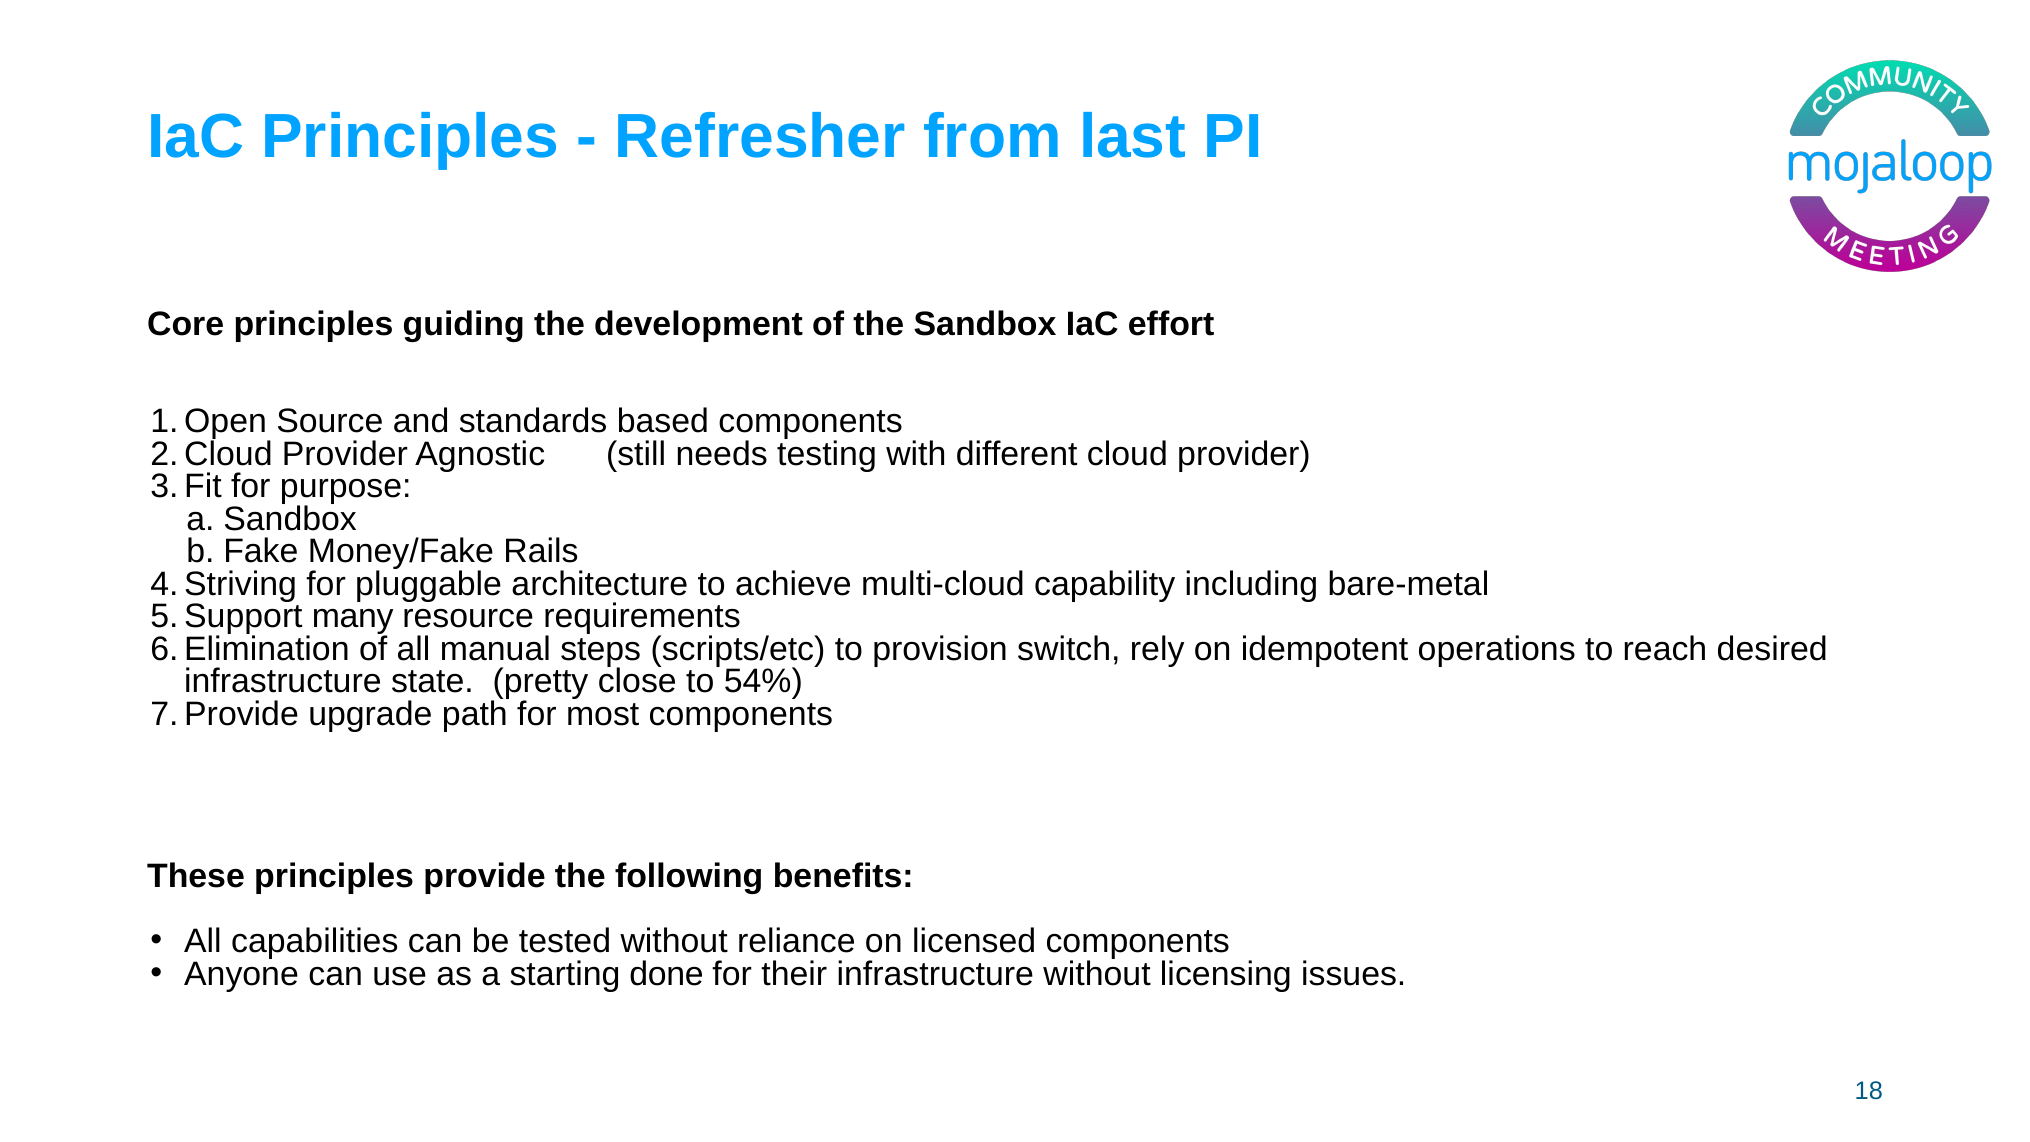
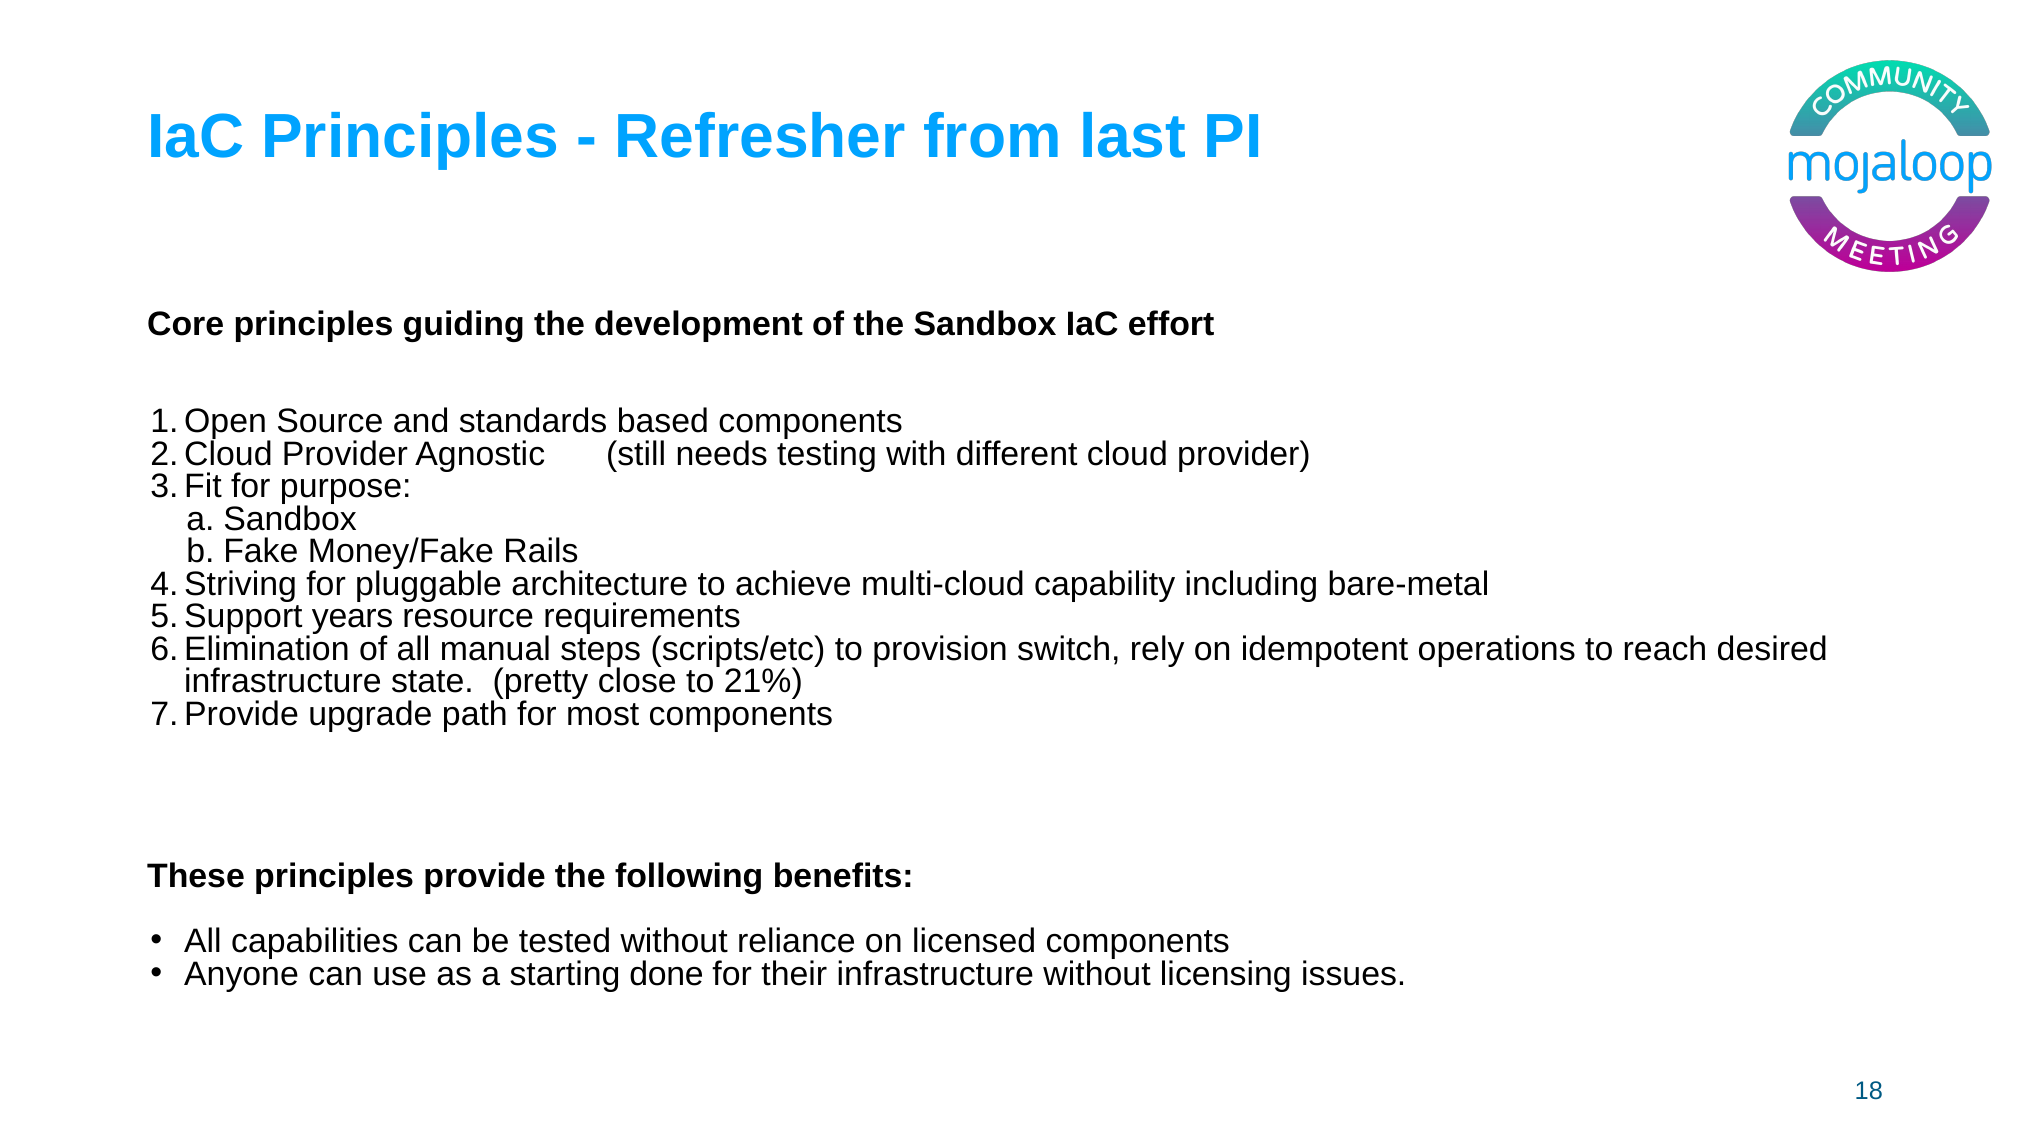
many: many -> years (353, 616)
54%: 54% -> 21% (763, 681)
